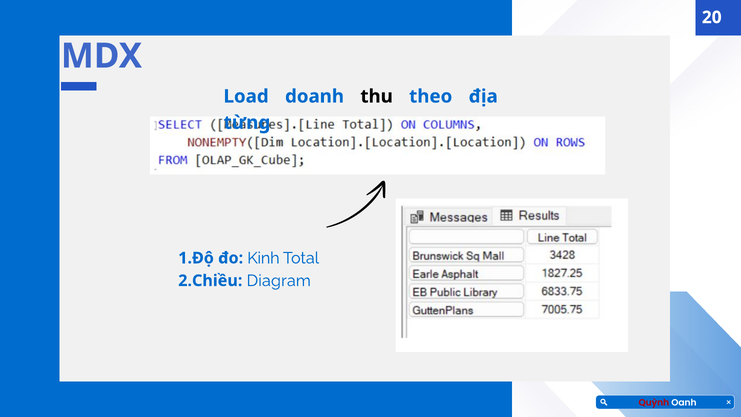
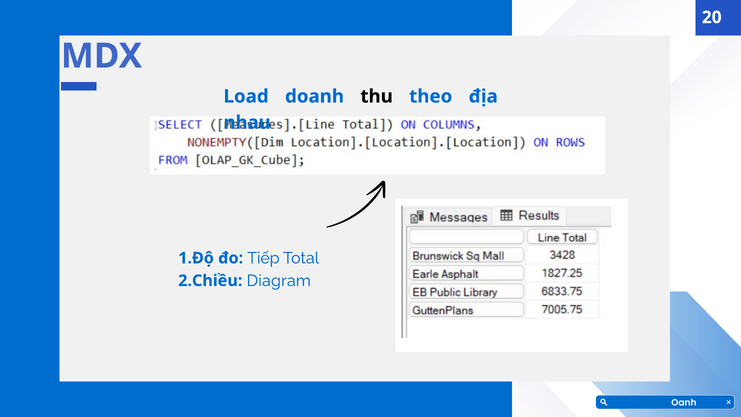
từng: từng -> nhau (247, 123)
Kinh: Kinh -> Tiếp (263, 258)
Quỳnh colour: red -> blue (654, 403)
